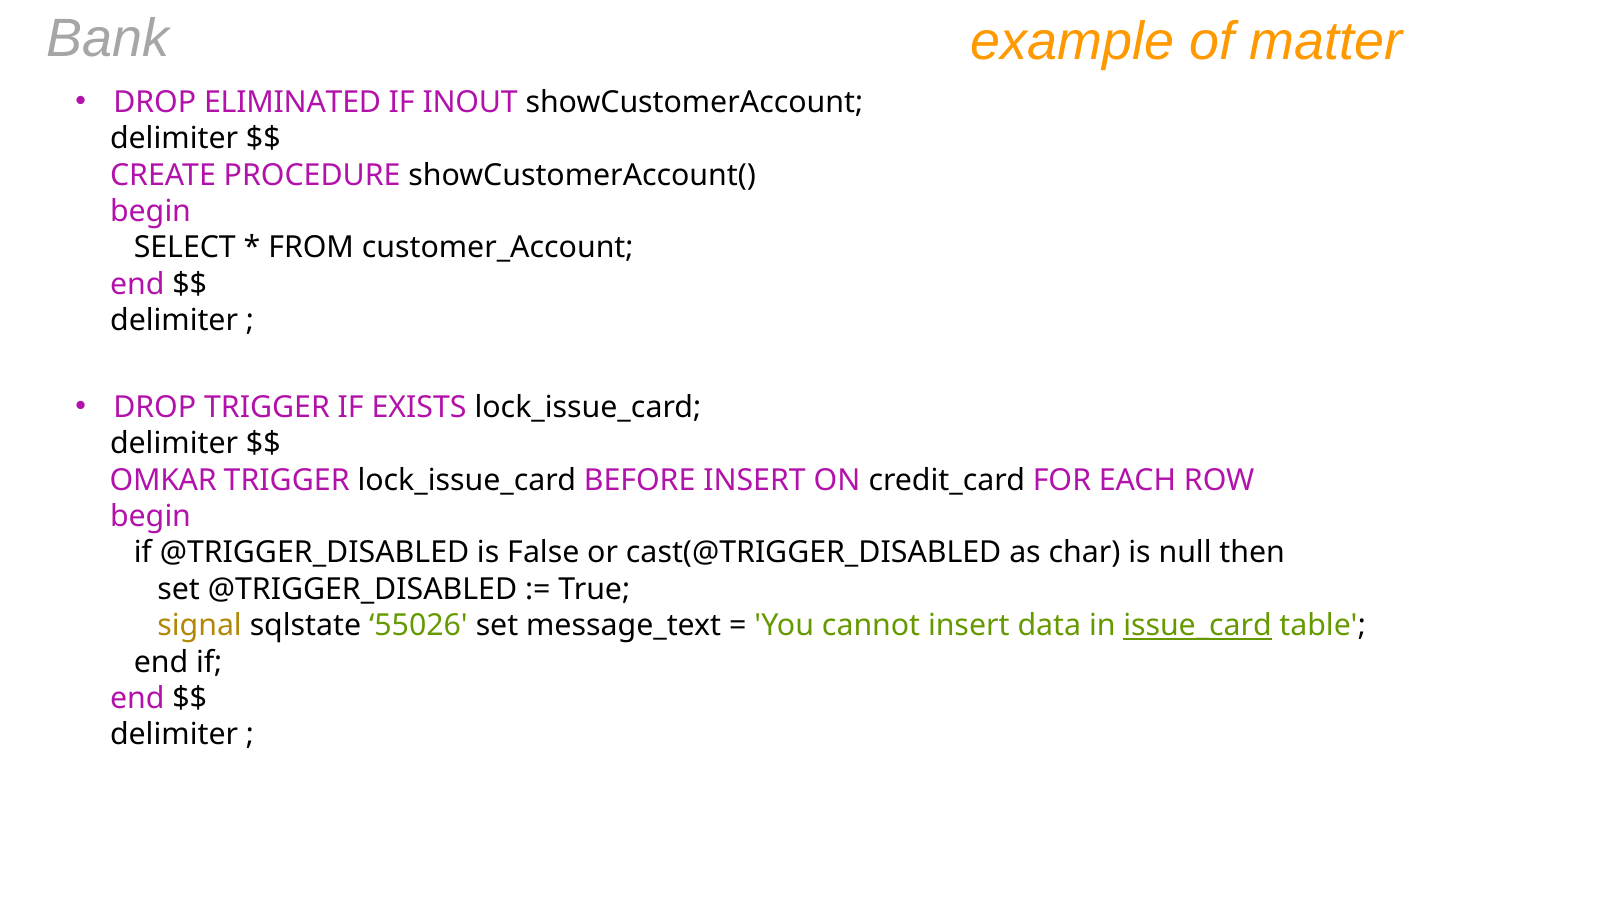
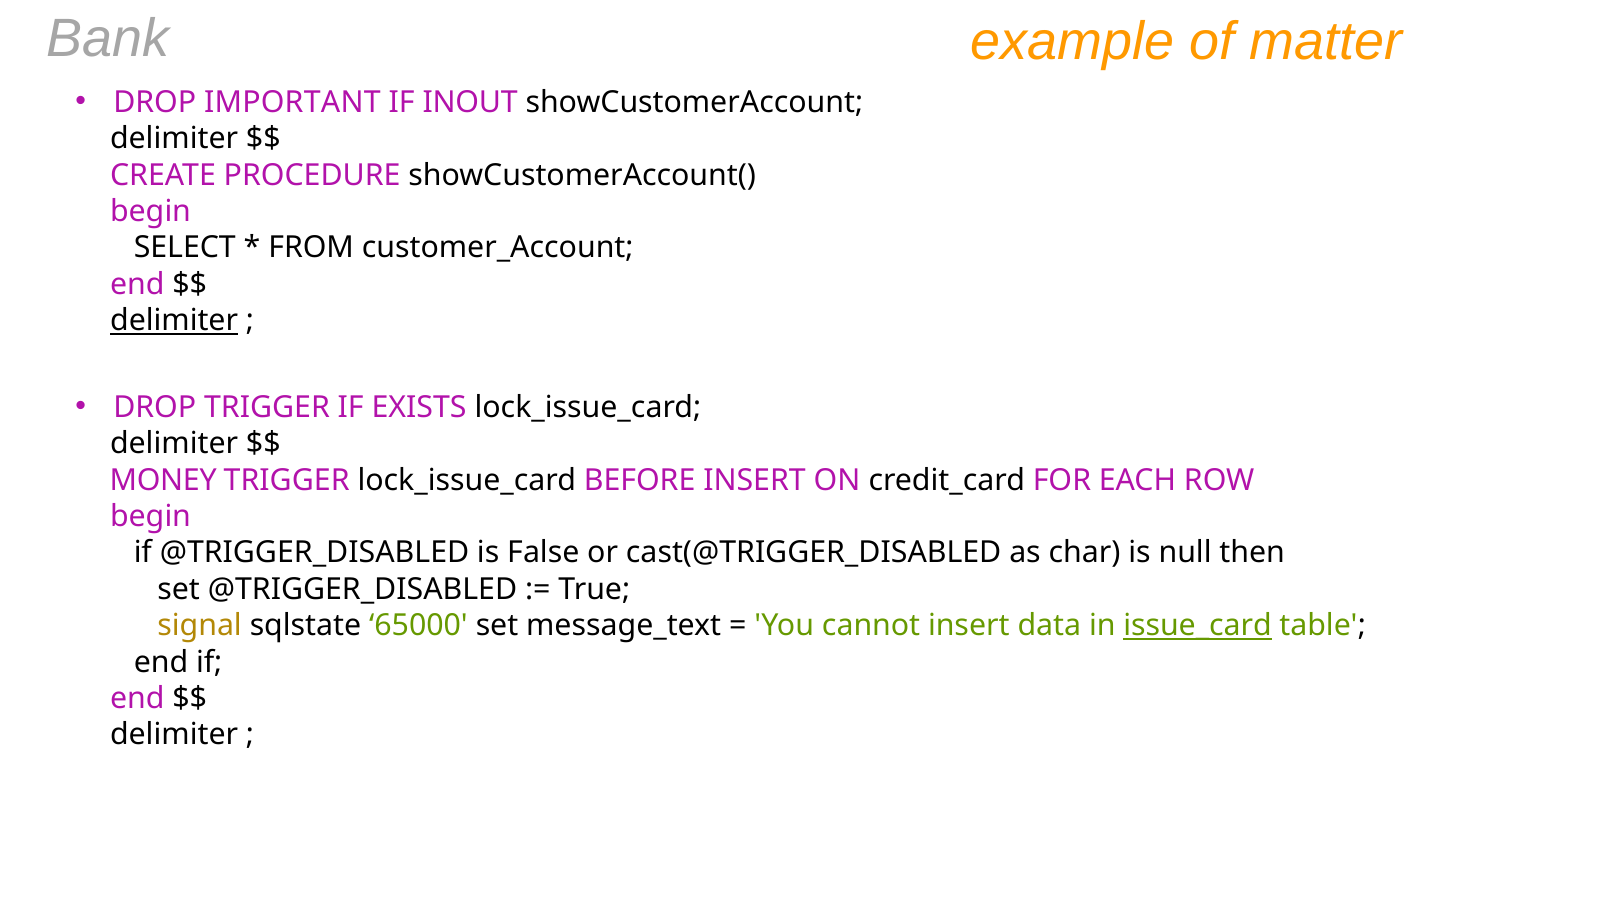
ELIMINATED: ELIMINATED -> IMPORTANT (292, 102)
delimiter underline: none -> present (174, 320)
OMKAR: OMKAR -> MONEY (163, 480)
55026: 55026 -> 65000 (418, 625)
